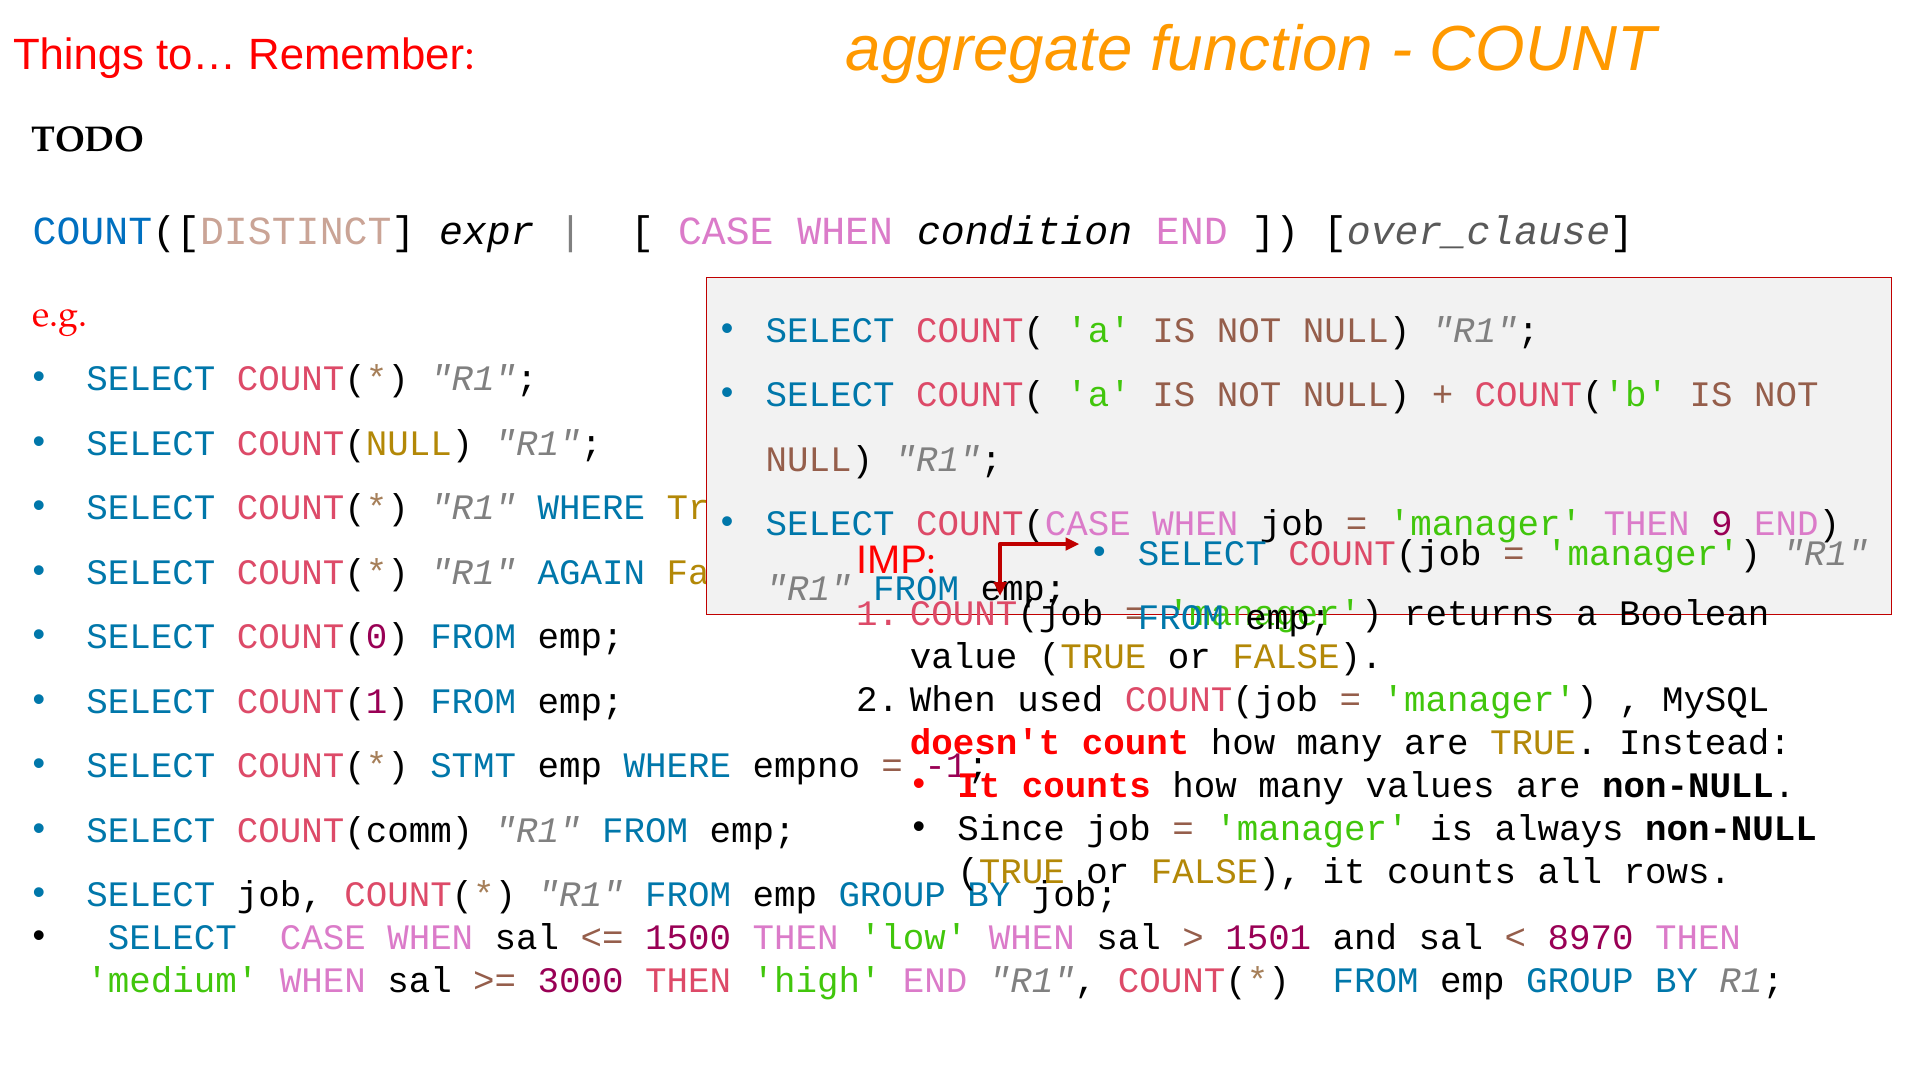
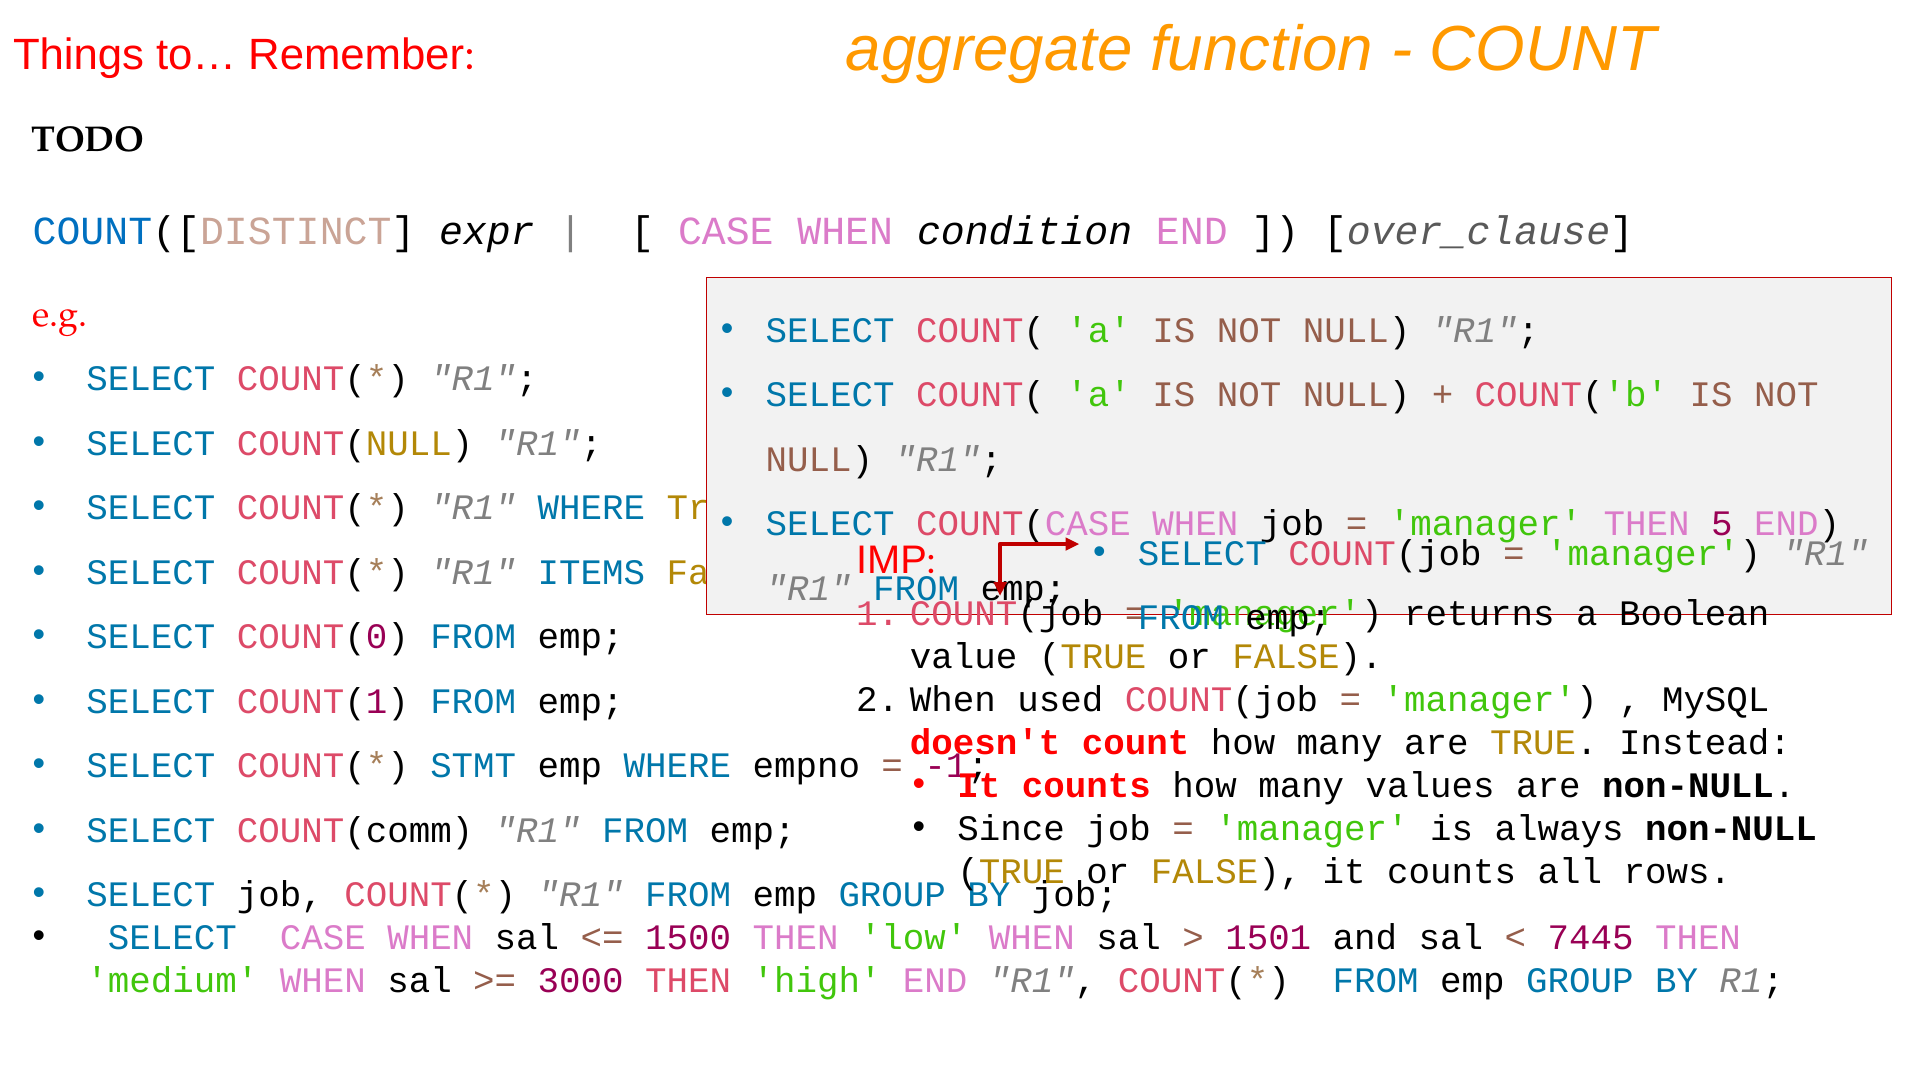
9: 9 -> 5 (1722, 524)
AGAIN: AGAIN -> ITEMS (591, 572)
8970: 8970 -> 7445 (1591, 937)
